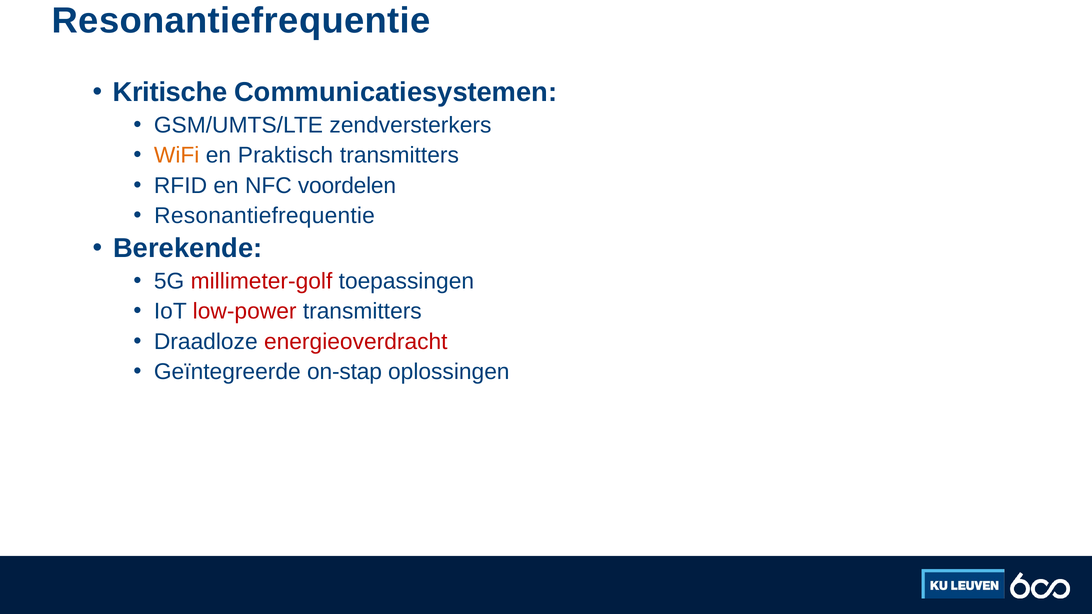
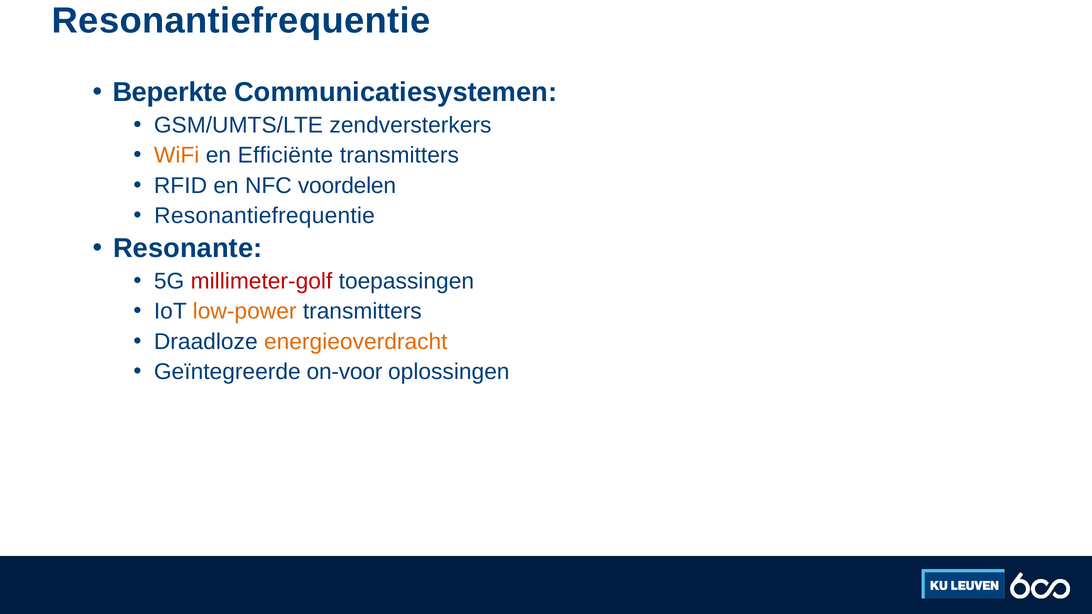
Kritische: Kritische -> Beperkte (170, 92)
Praktisch: Praktisch -> Efficiënte (285, 155)
Berekende: Berekende -> Resonante (188, 249)
low-power colour: red -> orange (245, 311)
energieoverdracht colour: red -> orange (356, 342)
on-stap: on-stap -> on-voor (345, 372)
